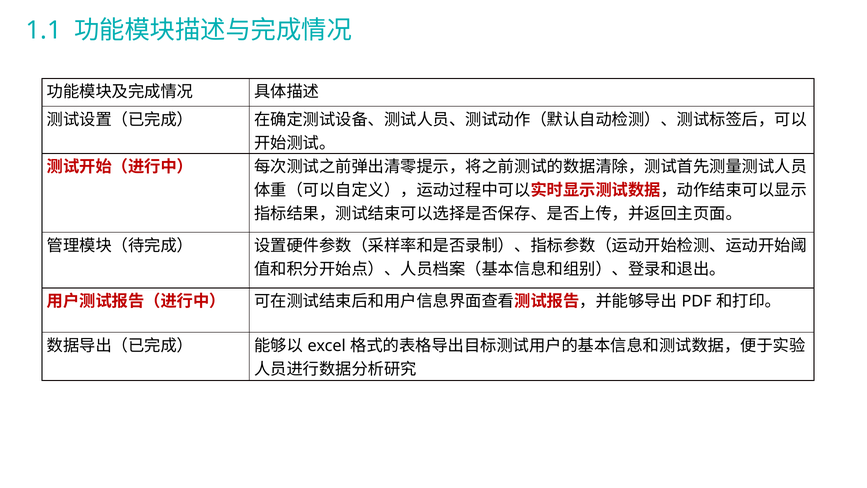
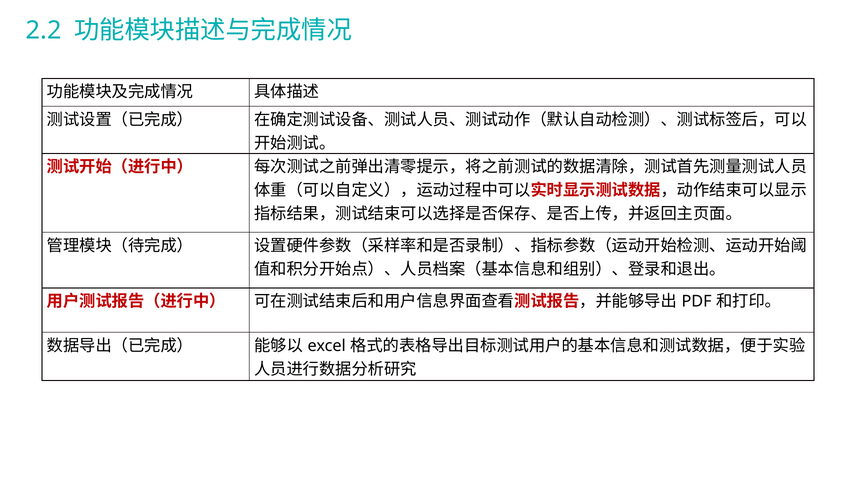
1.1: 1.1 -> 2.2 (44, 30)
